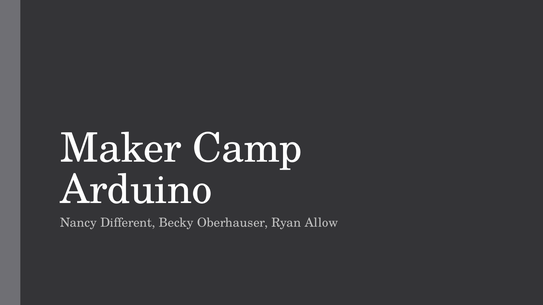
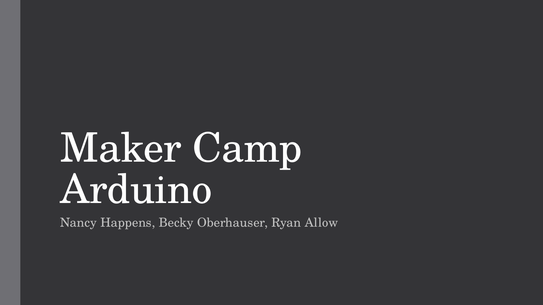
Different: Different -> Happens (128, 223)
